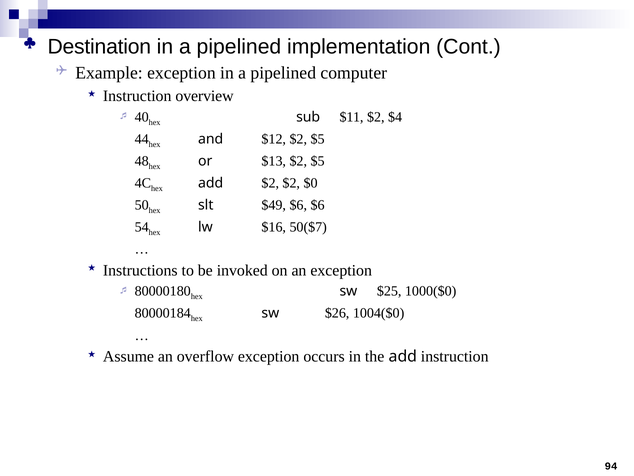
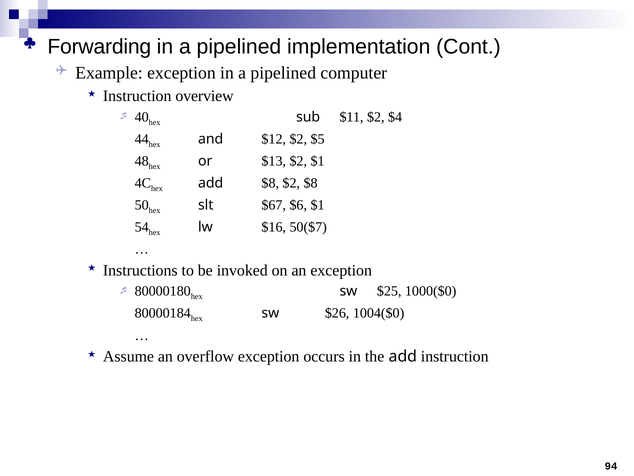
Destination: Destination -> Forwarding (99, 47)
$13 $2 $5: $5 -> $1 (318, 161)
add $2: $2 -> $8 (270, 183)
$2 $0: $0 -> $8 (311, 183)
$49: $49 -> $67 (274, 205)
$6 $6: $6 -> $1 (318, 205)
